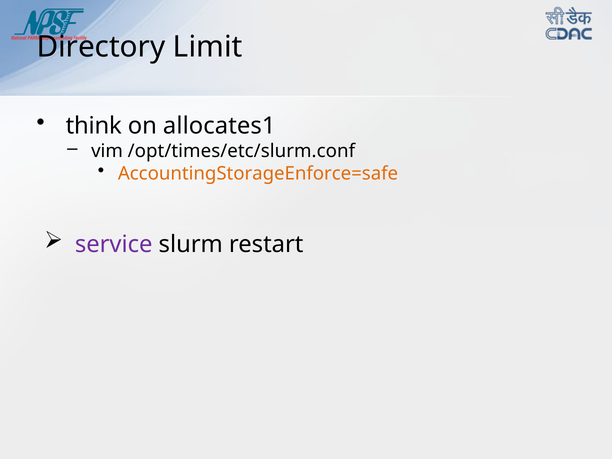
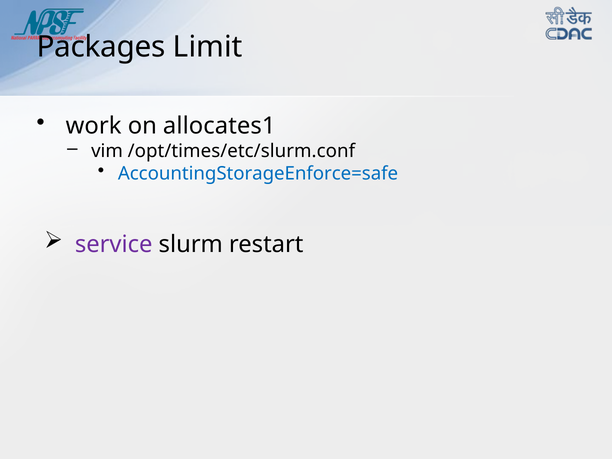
Directory: Directory -> Packages (101, 47)
think: think -> work (94, 126)
AccountingStorageEnforce=safe colour: orange -> blue (258, 174)
